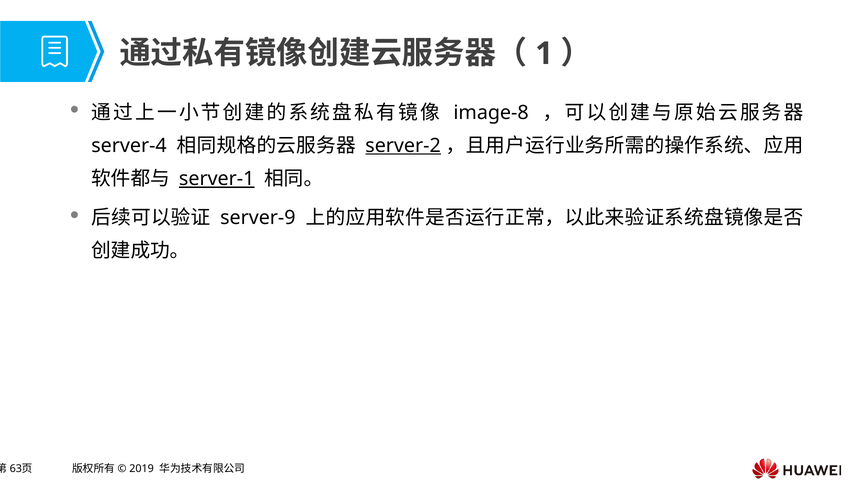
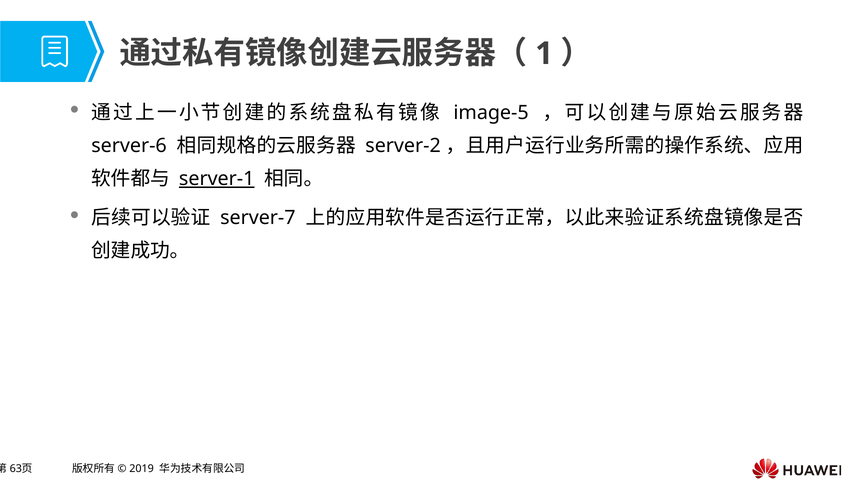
image-8: image-8 -> image-5 (491, 112)
server-4: server-4 -> server-6 (129, 146)
server-2 underline: present -> none (403, 146)
server-9: server-9 -> server-7 (258, 218)
